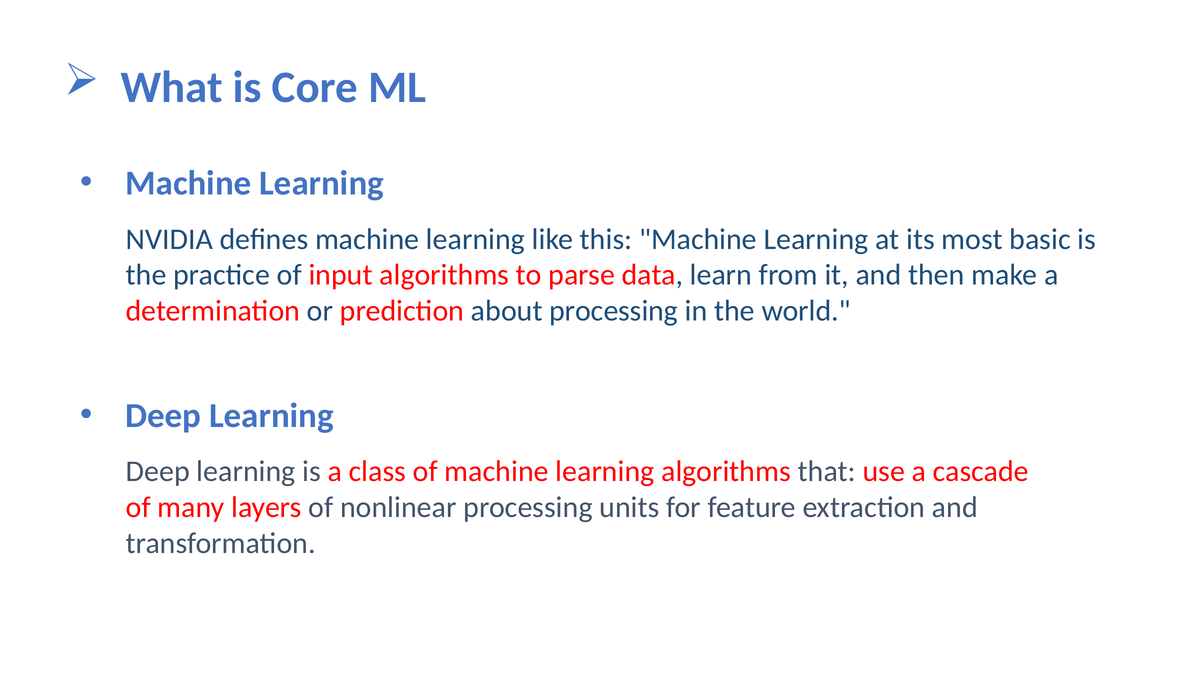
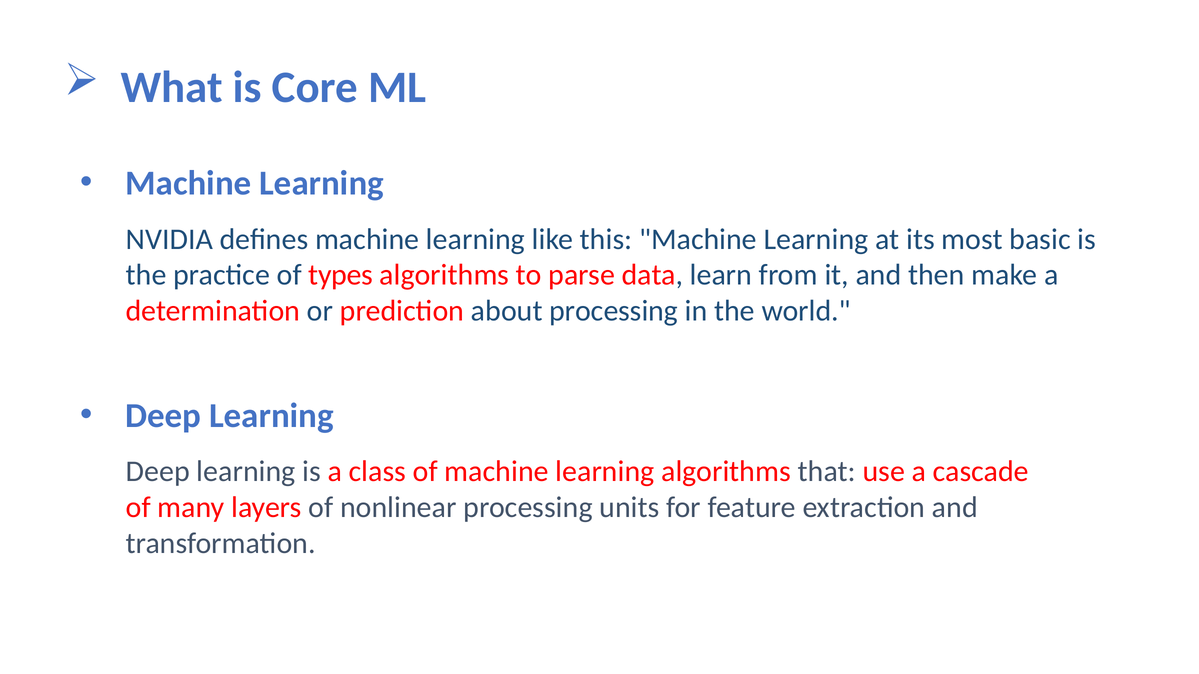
input: input -> types (341, 275)
